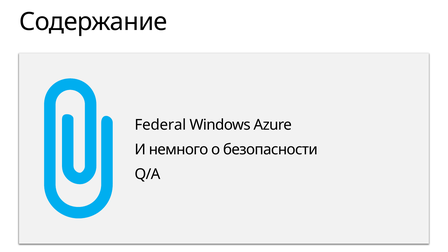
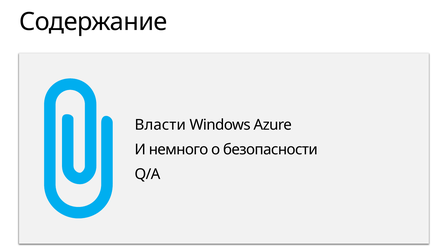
Federal: Federal -> Власти (160, 125)
